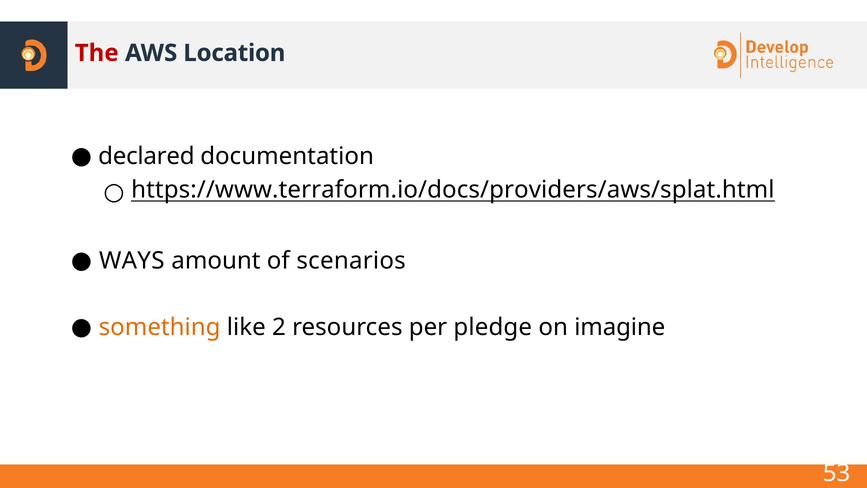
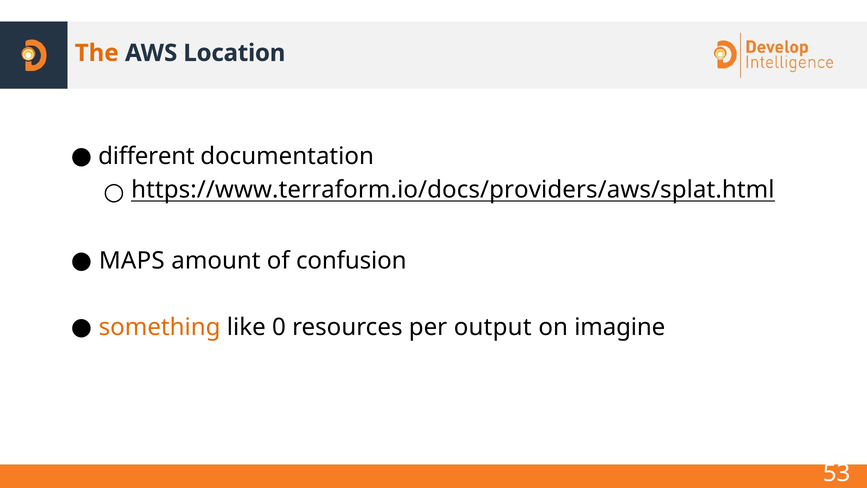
The colour: red -> orange (97, 53)
declared: declared -> different (146, 156)
WAYS: WAYS -> MAPS (132, 260)
scenarios: scenarios -> confusion (351, 260)
2: 2 -> 0 (279, 327)
pledge: pledge -> output (493, 327)
